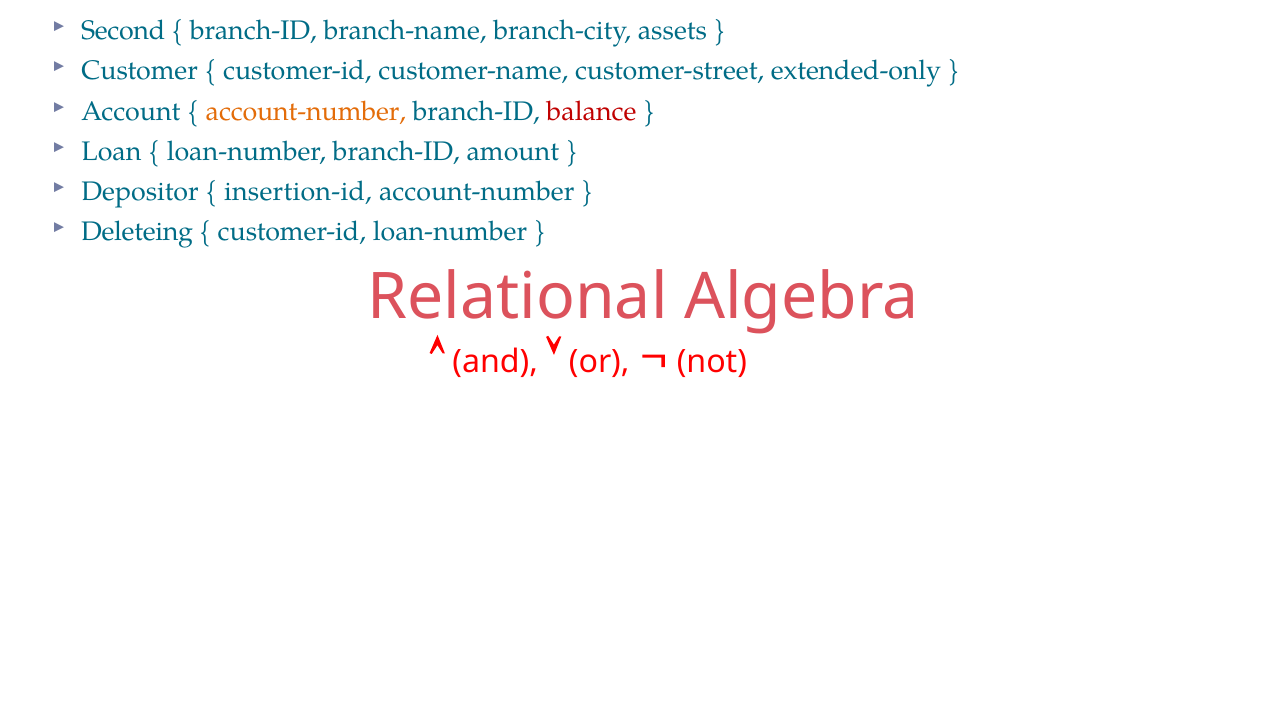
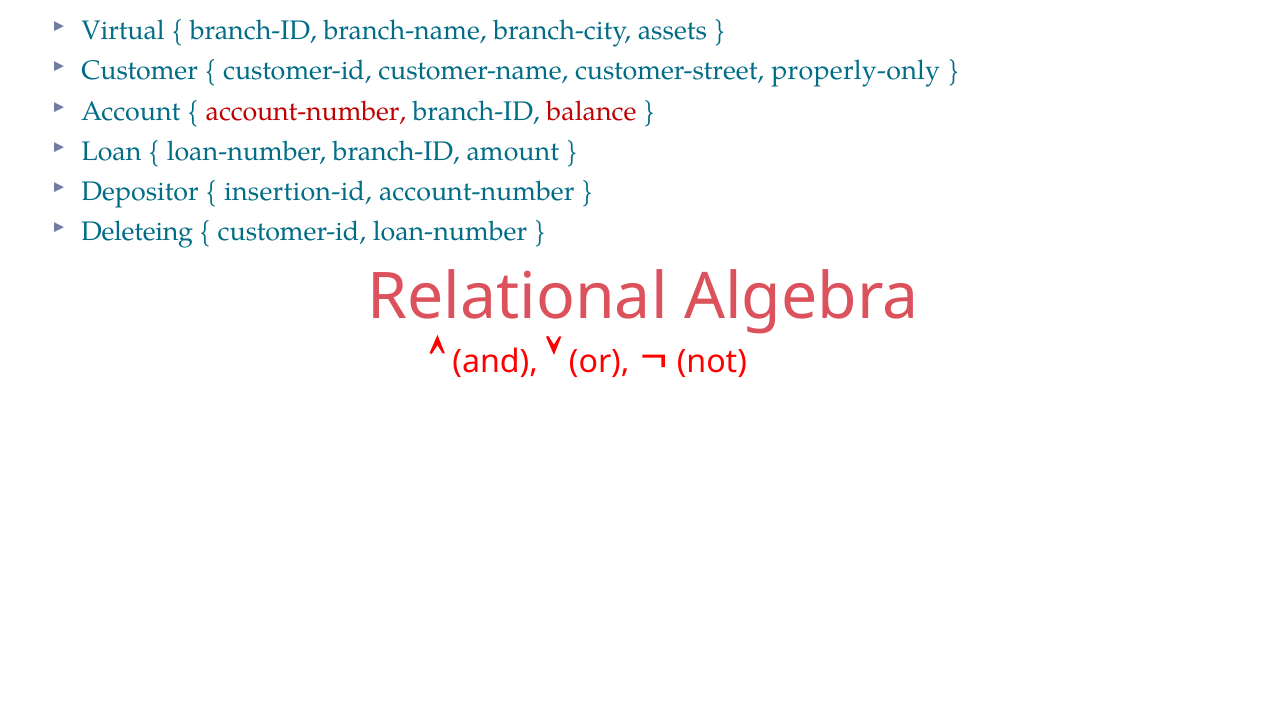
Second: Second -> Virtual (123, 31)
extended-only: extended-only -> properly-only (856, 71)
account-number colour: orange -> red (306, 111)
